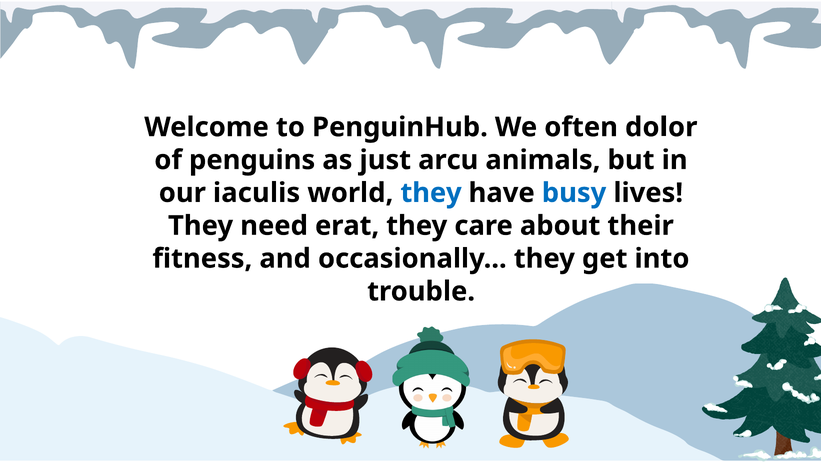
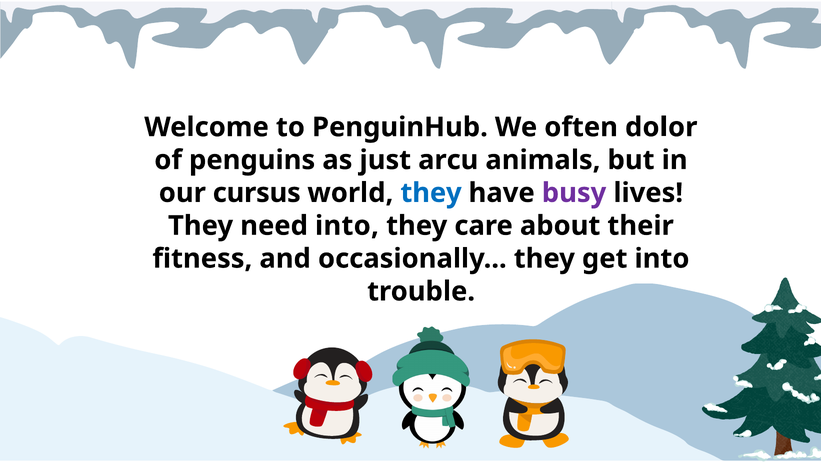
iaculis: iaculis -> cursus (257, 193)
busy colour: blue -> purple (574, 193)
need erat: erat -> into (347, 226)
